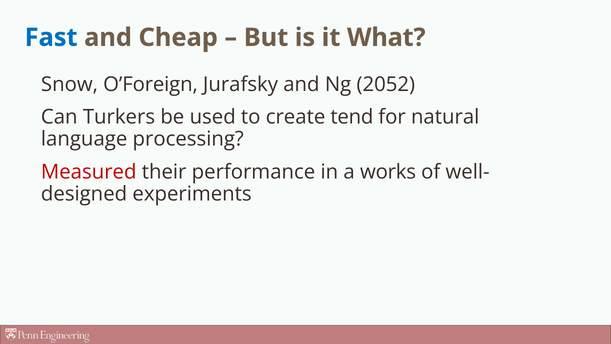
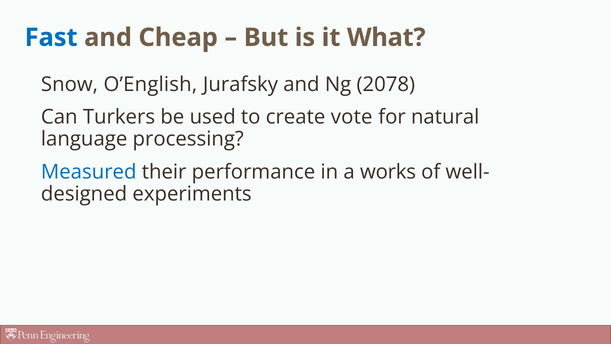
O’Foreign: O’Foreign -> O’English (150, 84)
2052: 2052 -> 2078 (386, 84)
tend: tend -> vote (352, 117)
Measured colour: red -> blue (89, 172)
